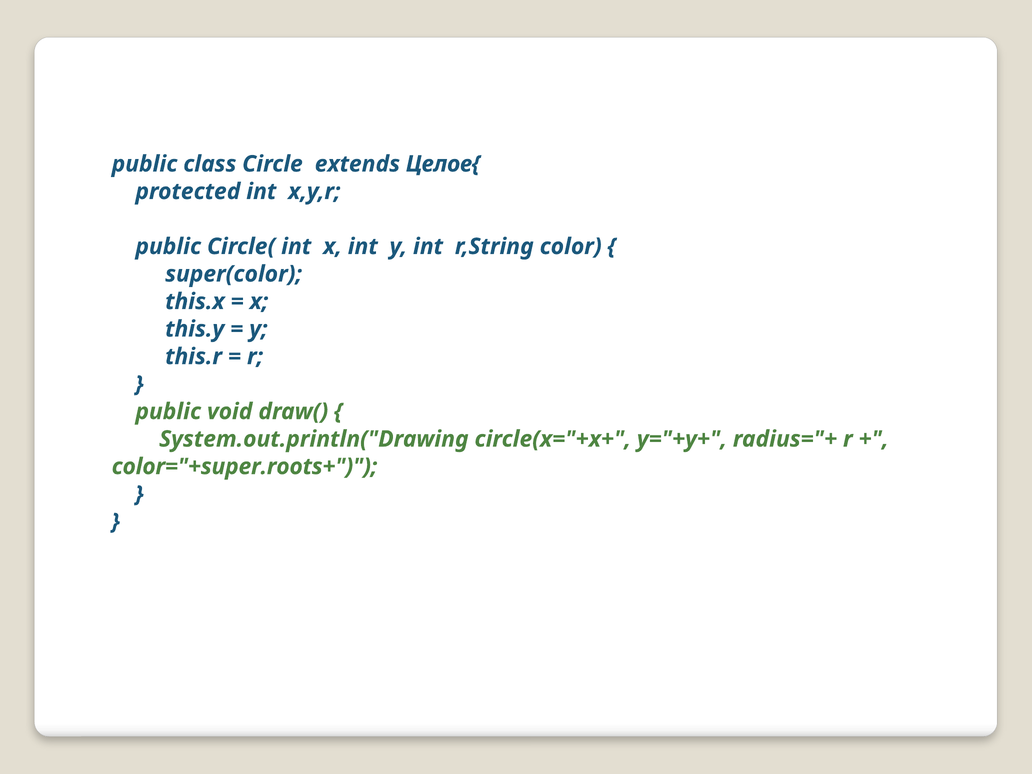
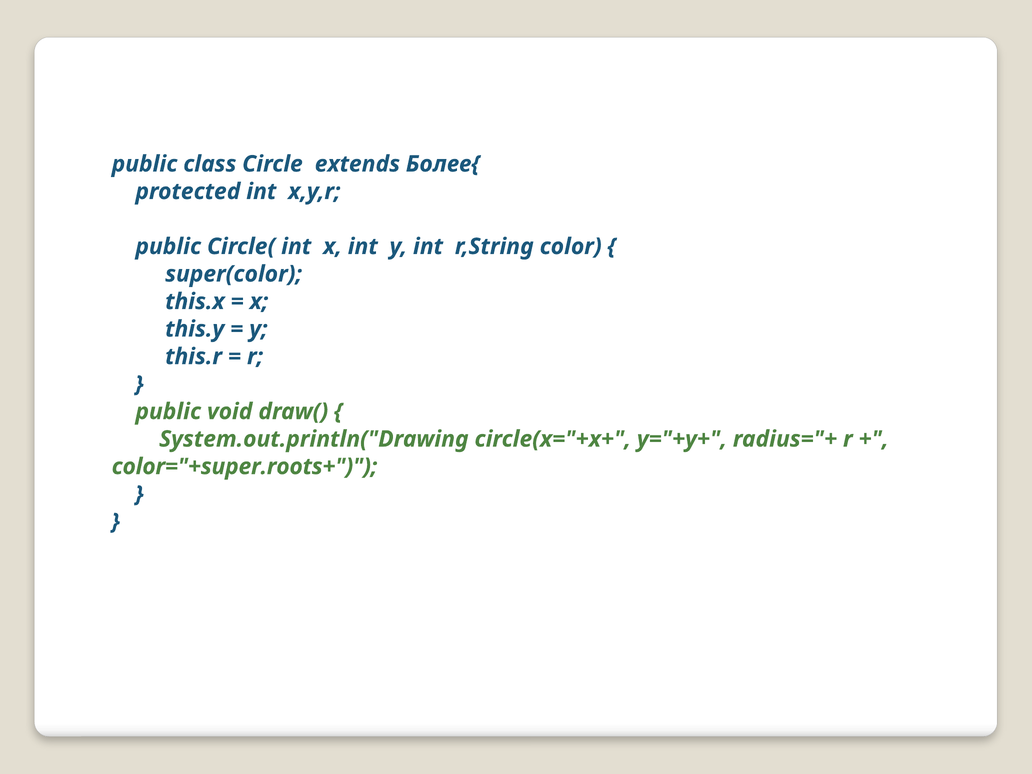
Целое{: Целое{ -> Более{ (443, 164)
